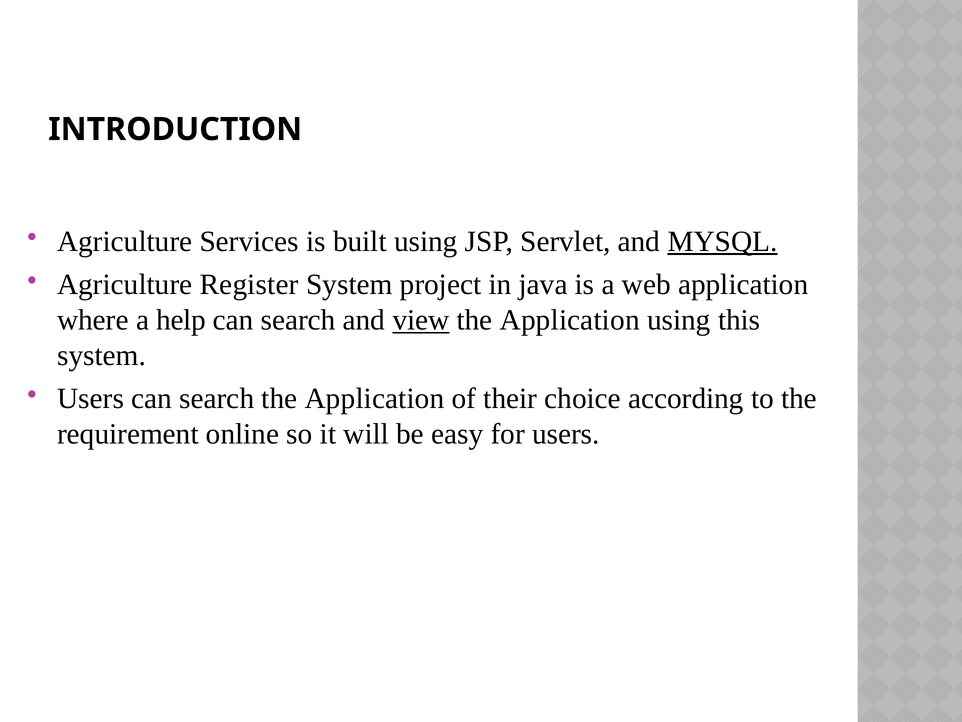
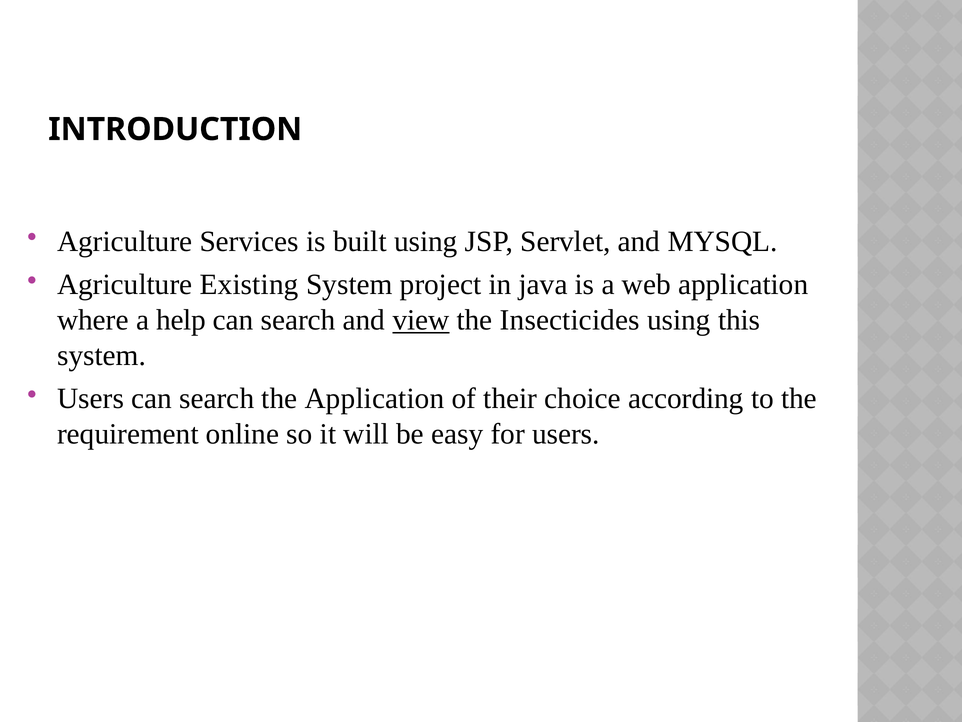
MYSQL underline: present -> none (723, 241)
Register: Register -> Existing (249, 285)
Application: Application -> Insecticides (570, 320)
